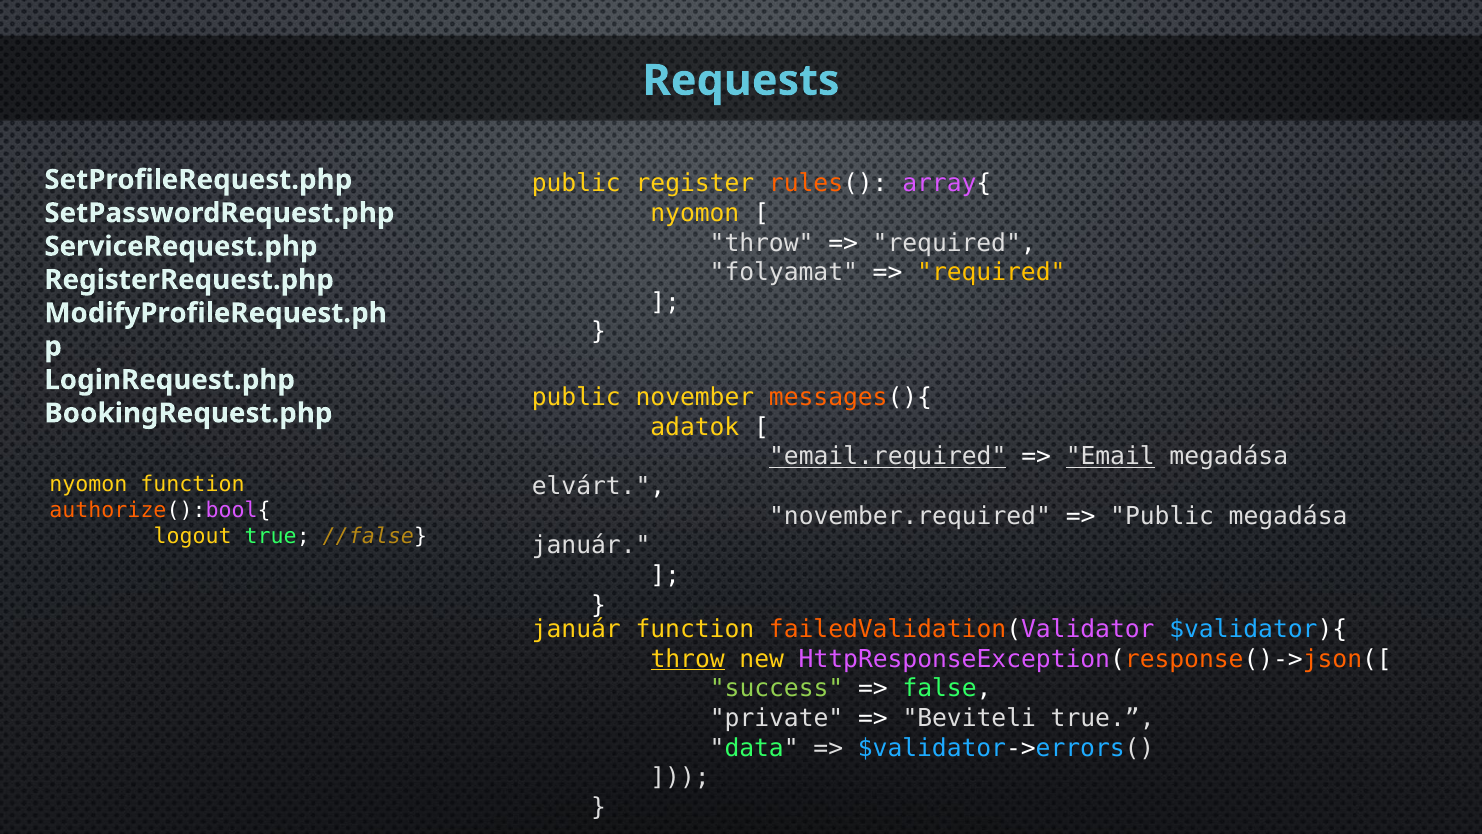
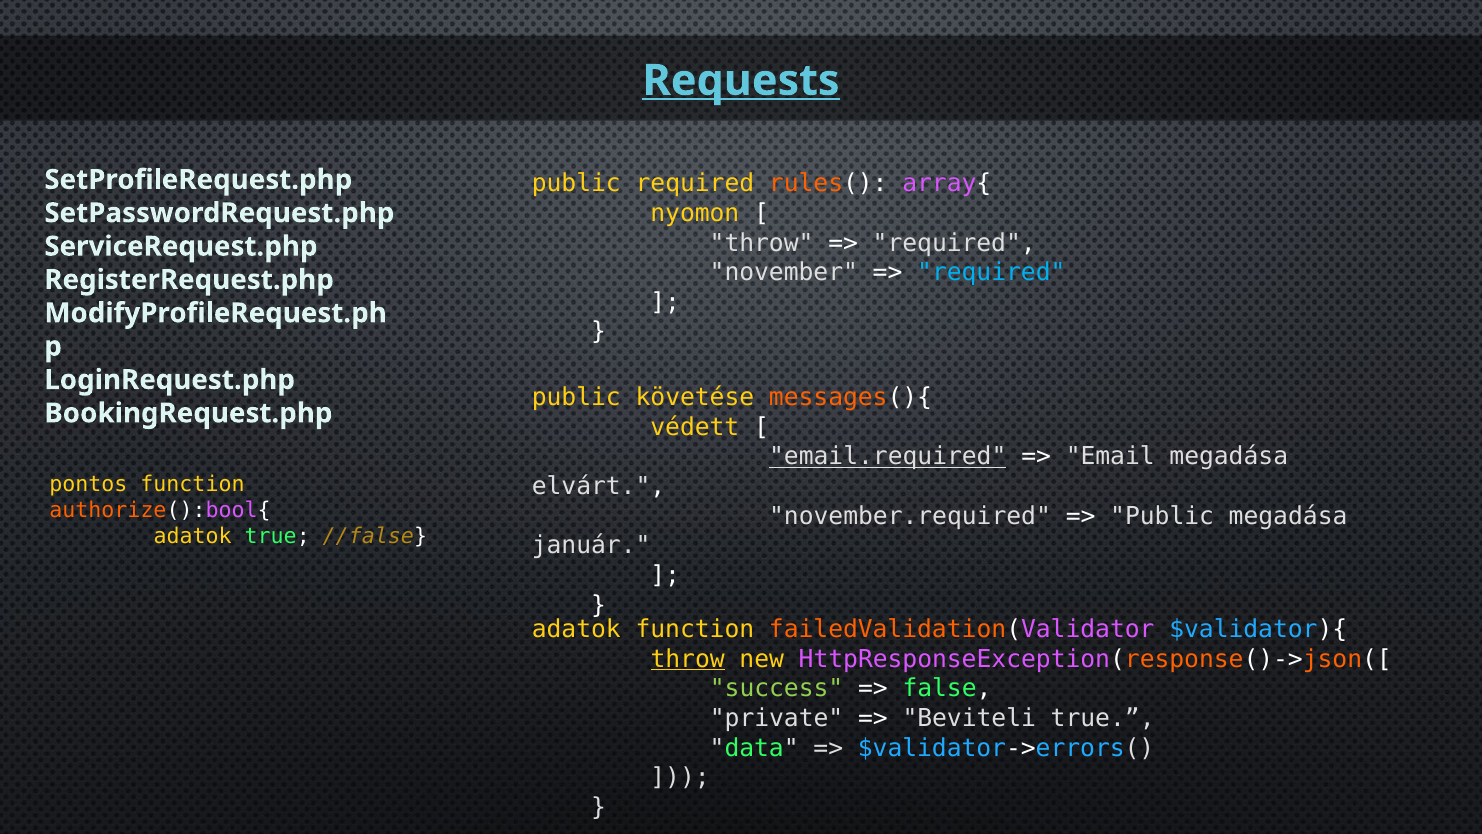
Requests underline: none -> present (741, 81)
public register: register -> required (695, 184)
folyamat: folyamat -> november (784, 272)
required colour: yellow -> light blue (991, 272)
november: november -> követése (695, 397)
adatok: adatok -> védett (695, 427)
Email underline: present -> none (1110, 456)
nyomon: nyomon -> pontos (88, 484)
logout: logout -> adatok (193, 536)
január: január -> adatok (576, 629)
